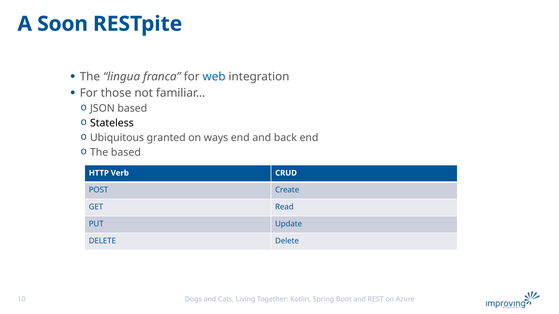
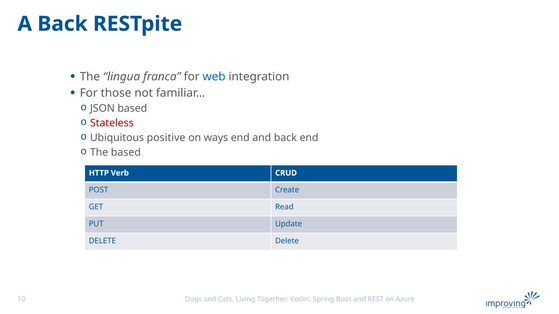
A Soon: Soon -> Back (63, 24)
Stateless colour: black -> red (112, 123)
granted: granted -> positive (166, 138)
